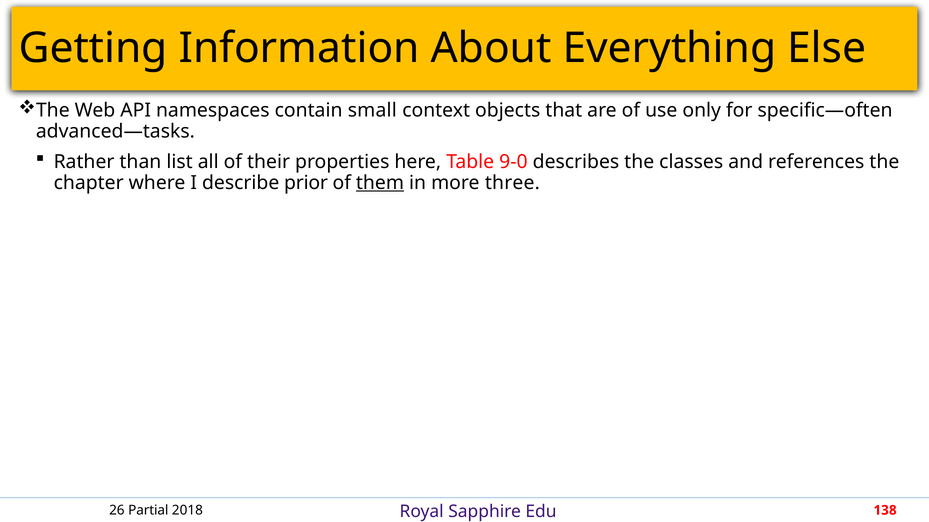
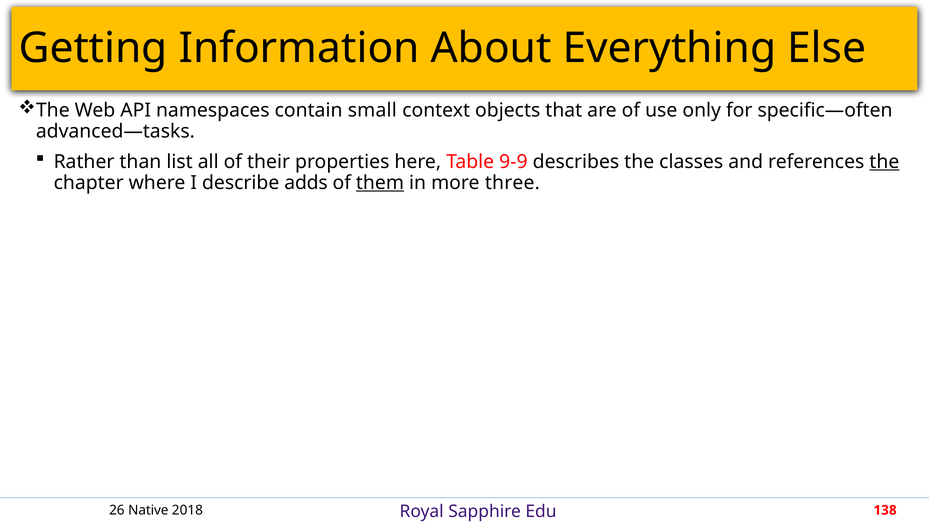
9-0: 9-0 -> 9-9 (513, 162)
the underline: none -> present (884, 162)
prior: prior -> adds (306, 183)
Partial: Partial -> Native (148, 511)
